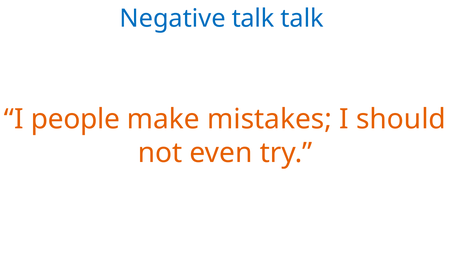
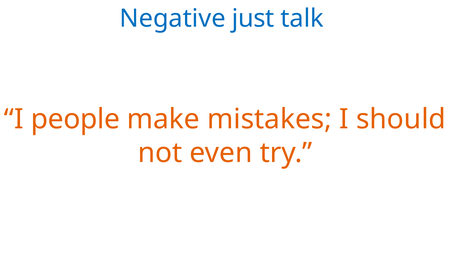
Negative talk: talk -> just (253, 19)
